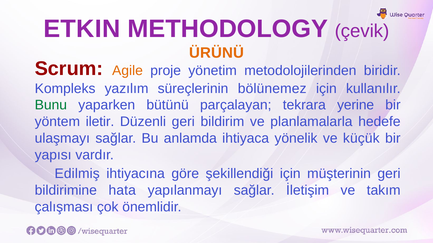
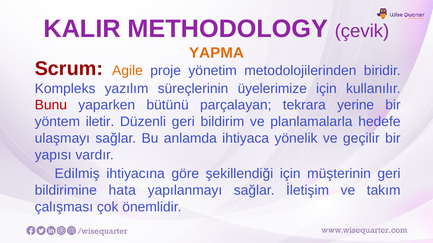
ETKIN: ETKIN -> KALIR (82, 29)
ÜRÜNÜ: ÜRÜNÜ -> YAPMA (216, 53)
bölünemez: bölünemez -> üyelerimize (272, 89)
Bunu colour: green -> red (51, 105)
küçük: küçük -> geçilir (361, 139)
